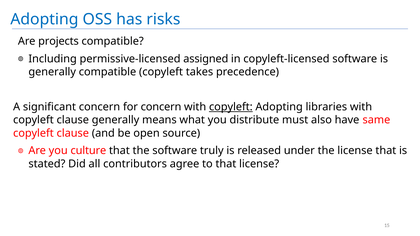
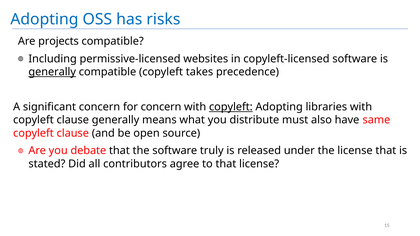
assigned: assigned -> websites (206, 59)
generally underline: none -> present (52, 72)
culture: culture -> debate (88, 151)
